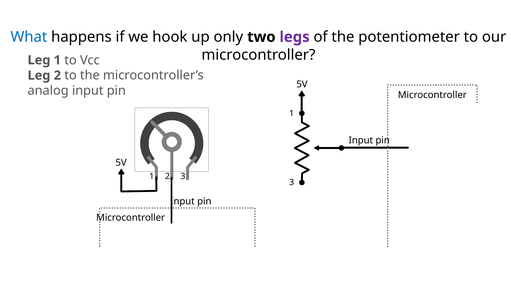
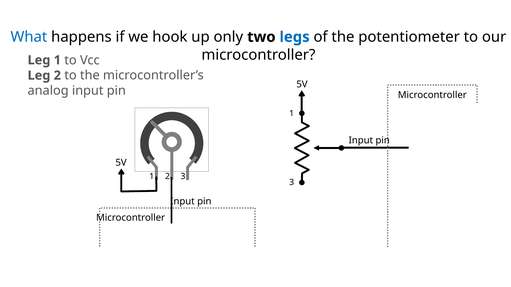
legs colour: purple -> blue (295, 37)
